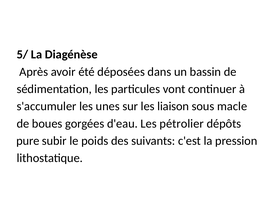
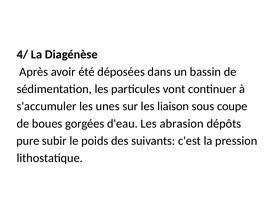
5/: 5/ -> 4/ (22, 54)
macle: macle -> coupe (232, 106)
pétrolier: pétrolier -> abrasion (182, 123)
